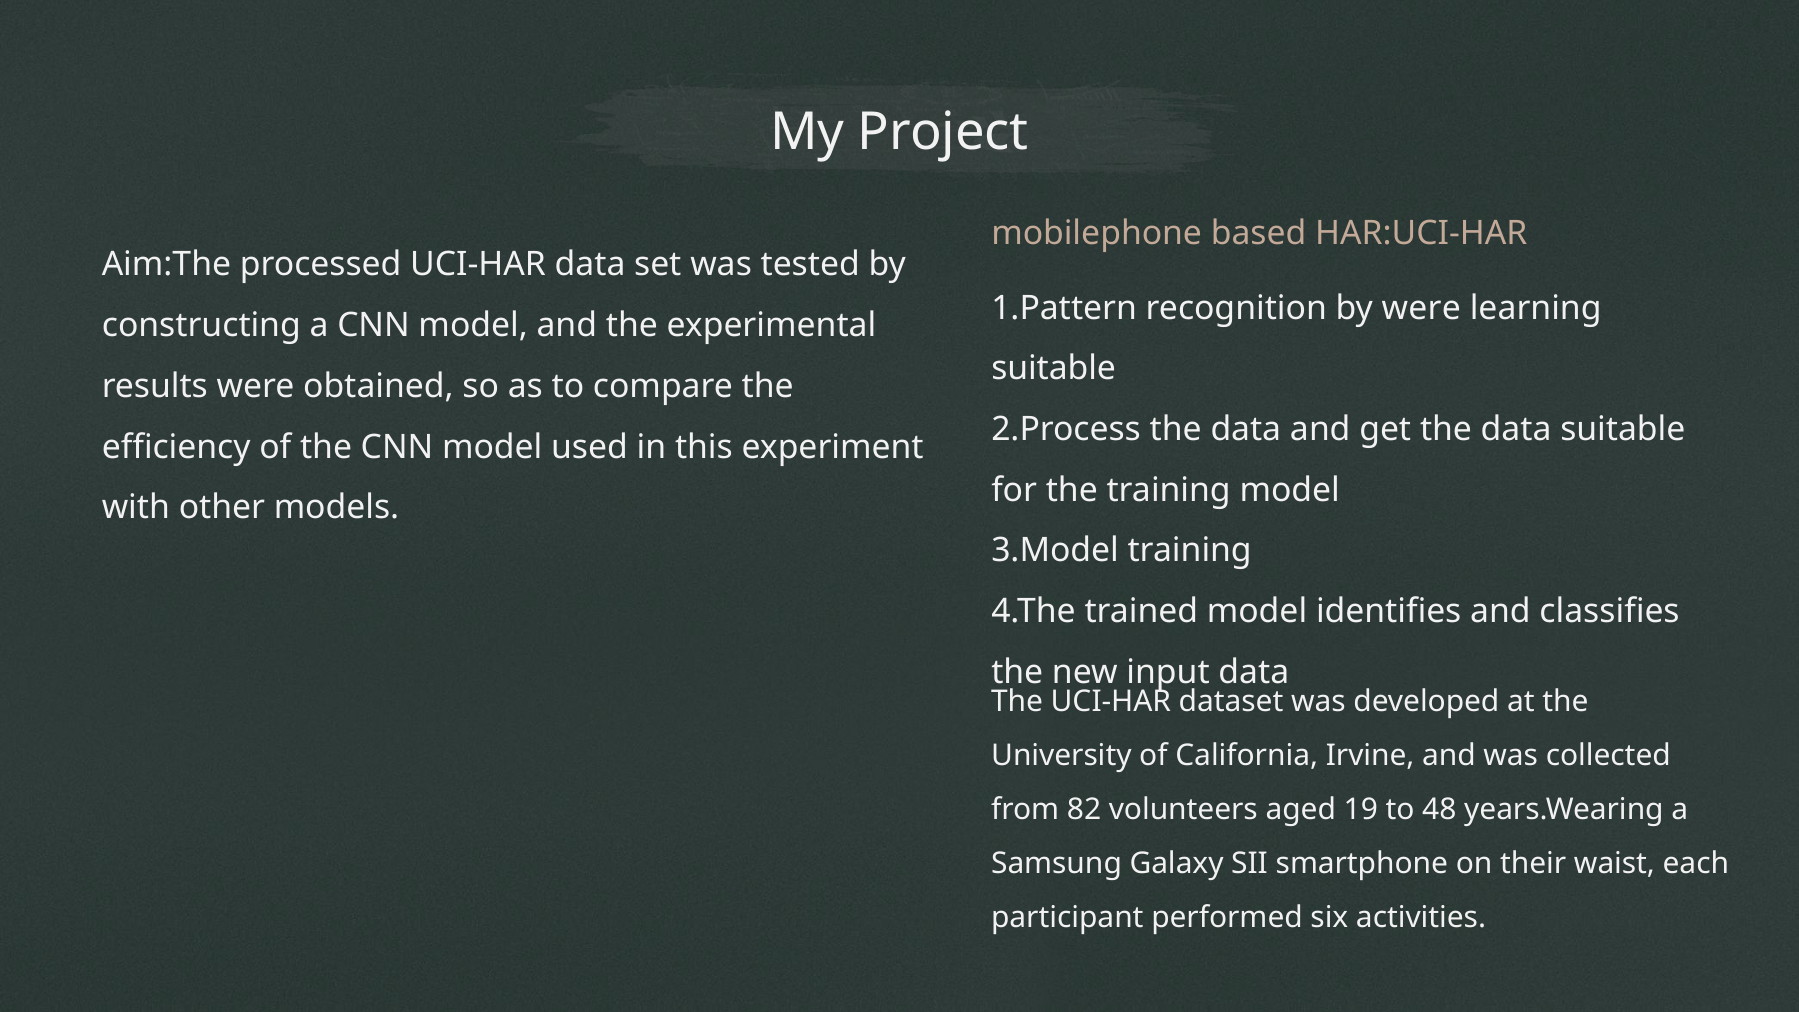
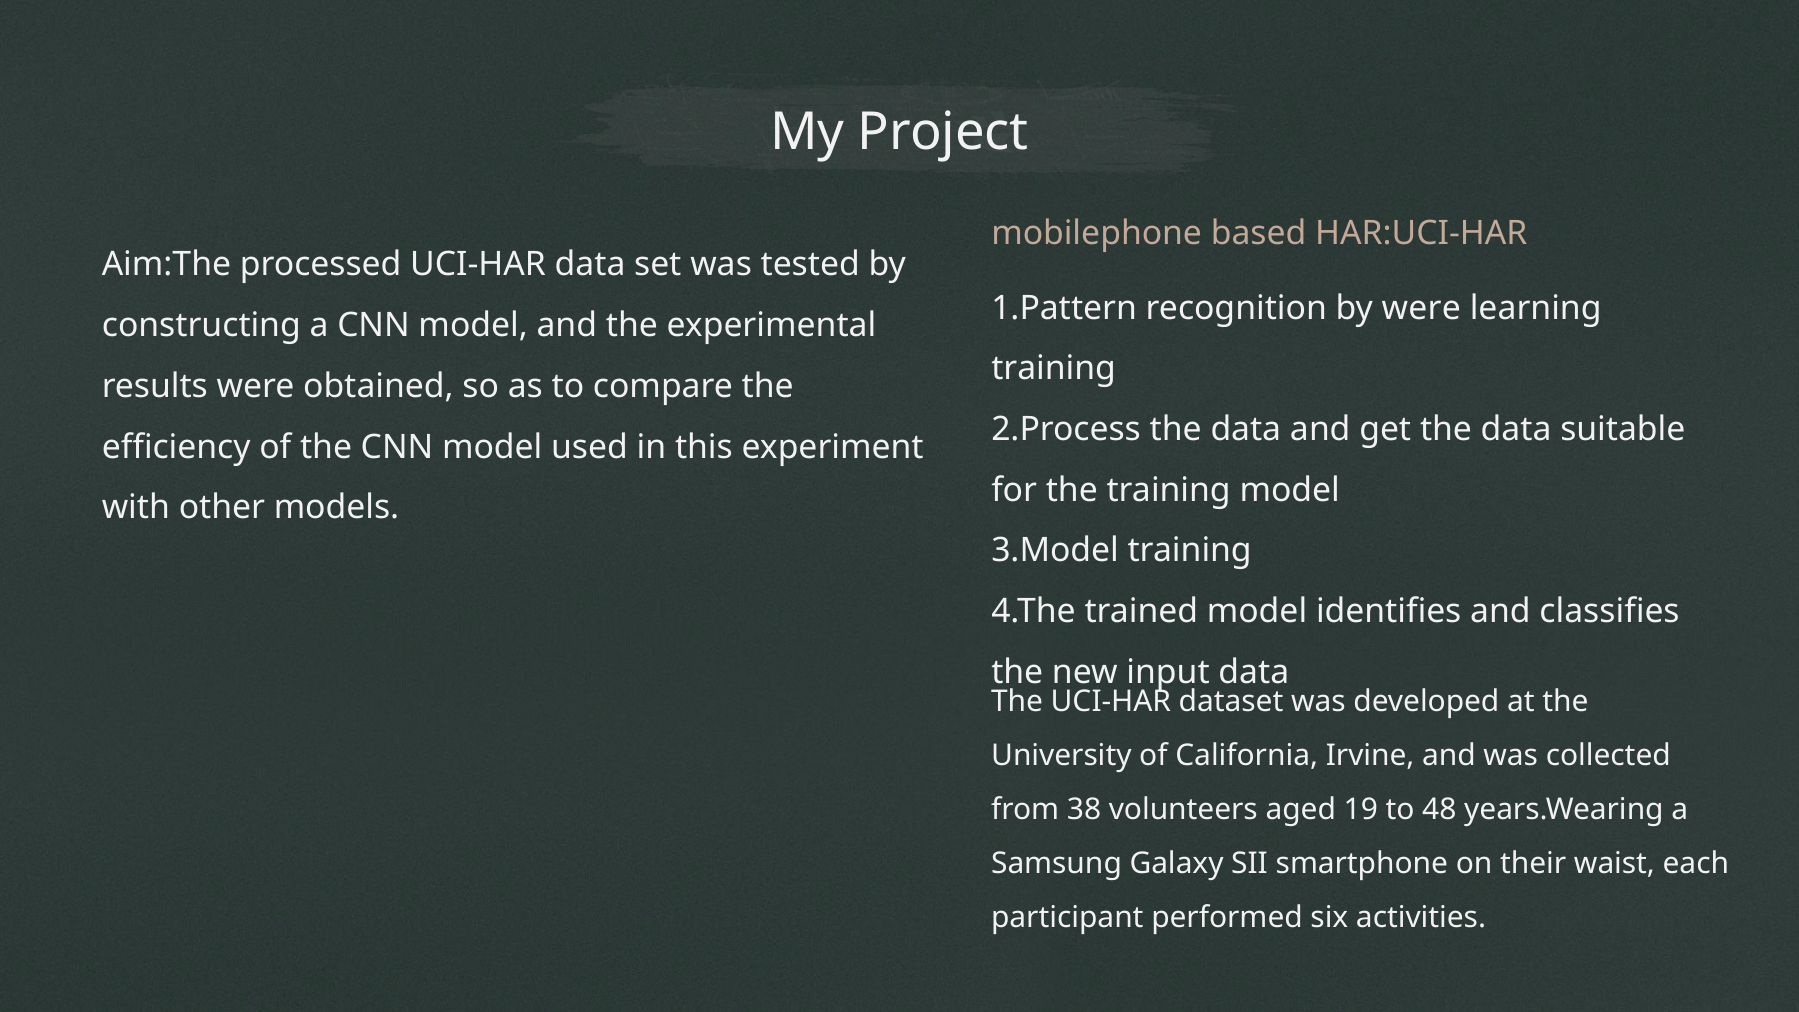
suitable: suitable -> training (1054, 369)
82: 82 -> 38 (1084, 810)
